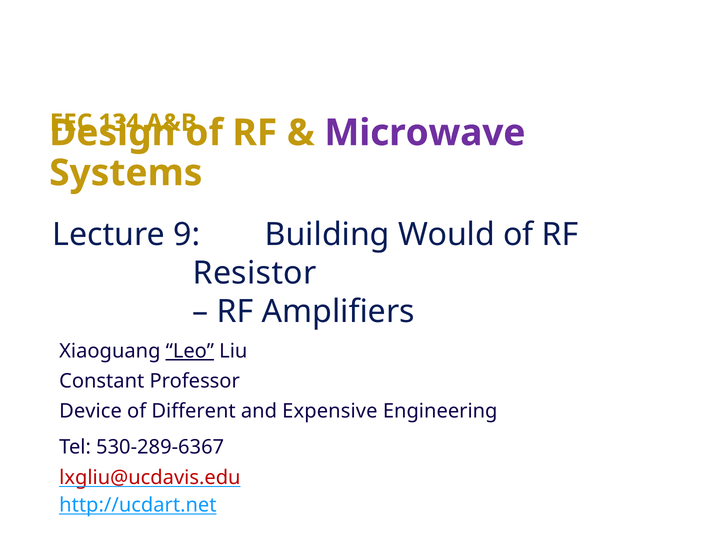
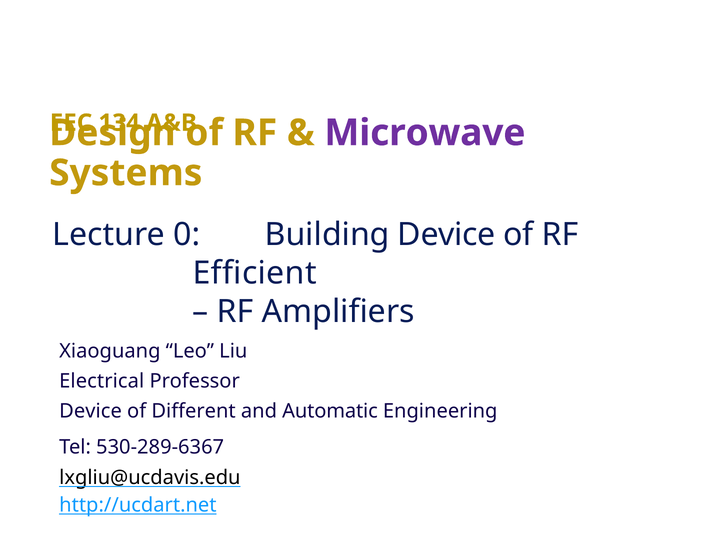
9: 9 -> 0 (187, 235)
Building Would: Would -> Device (447, 235)
Resistor: Resistor -> Efficient (255, 273)
Leo underline: present -> none (190, 351)
Constant: Constant -> Electrical (102, 381)
Expensive: Expensive -> Automatic (330, 411)
lxgliu@ucdavis.edu colour: red -> black (150, 478)
